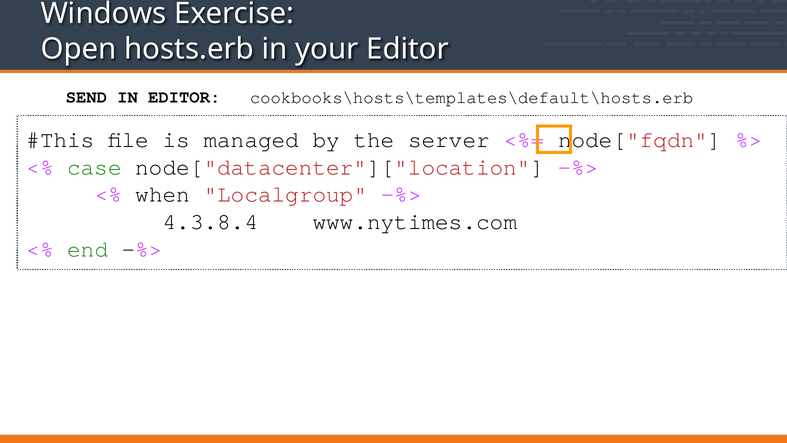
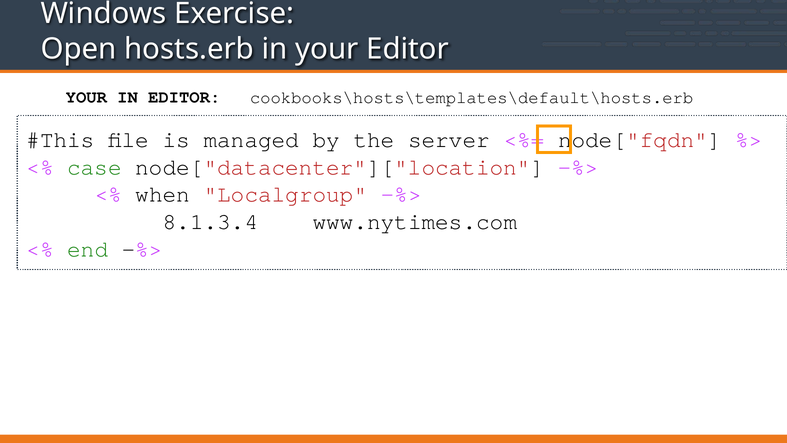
SEND: SEND -> YOUR (86, 97)
4.3.8.4: 4.3.8.4 -> 8.1.3.4 (210, 222)
